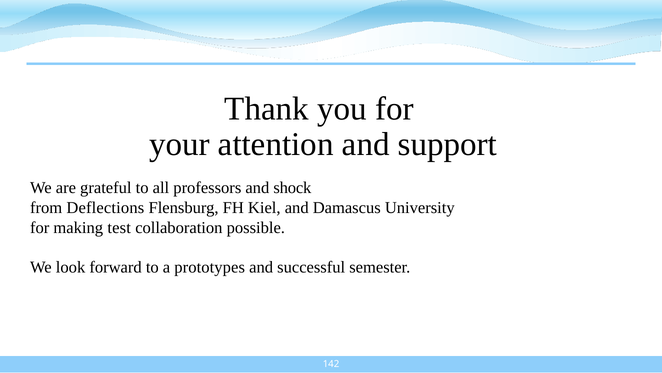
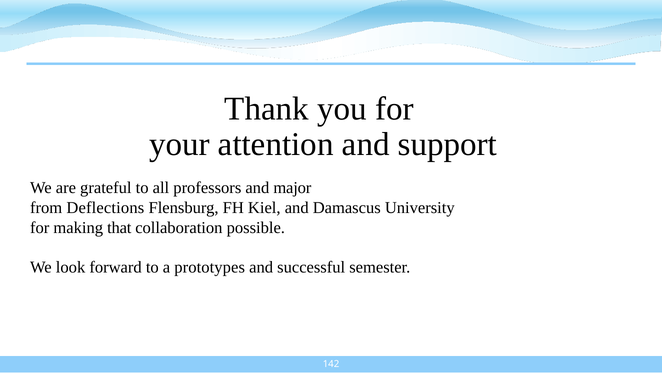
shock: shock -> major (292, 187)
test: test -> that (119, 227)
